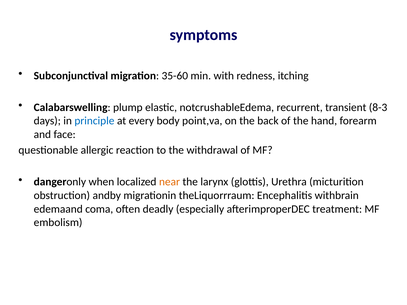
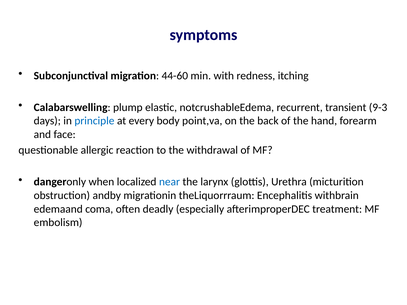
35-60: 35-60 -> 44-60 (175, 76)
8-3: 8-3 -> 9-3 (378, 107)
near colour: orange -> blue (170, 182)
